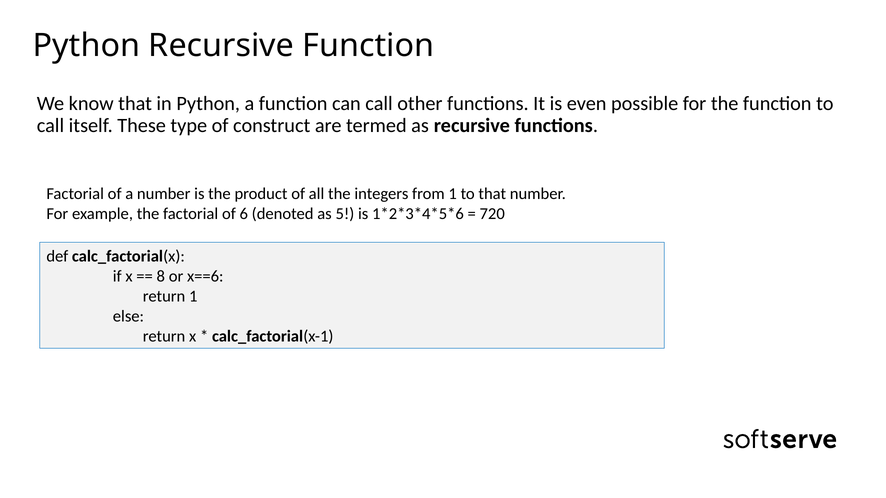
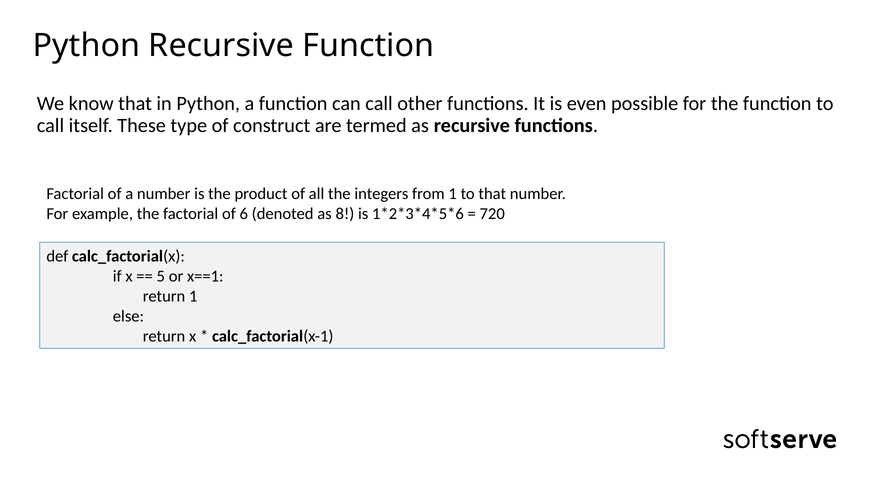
5: 5 -> 8 (345, 214)
8: 8 -> 5 (161, 277)
x==6: x==6 -> x==1 (205, 277)
